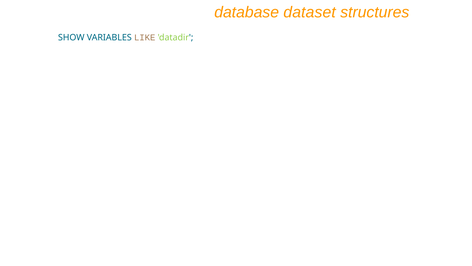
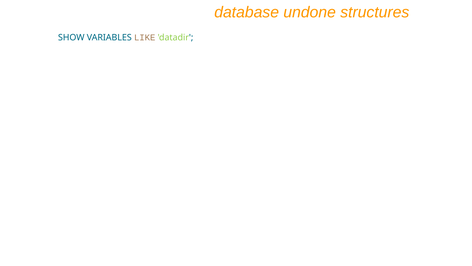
dataset: dataset -> undone (310, 12)
